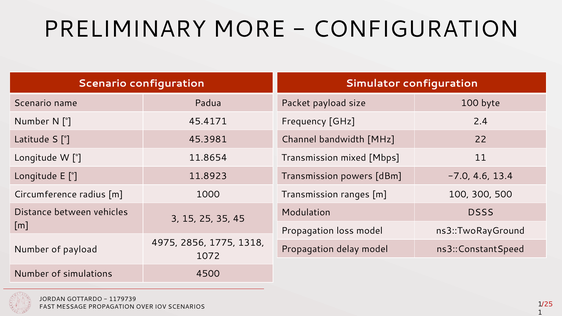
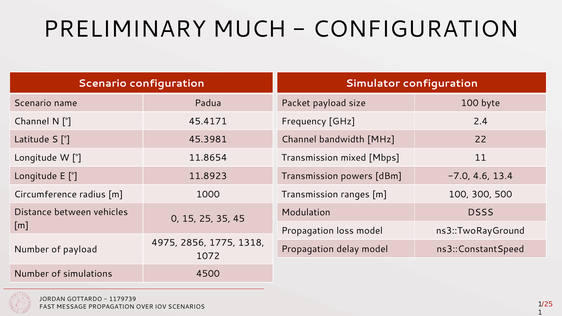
MORE: MORE -> MUCH (249, 29)
Number: Number -> Channel (32, 121)
3: 3 -> 0 (175, 219)
